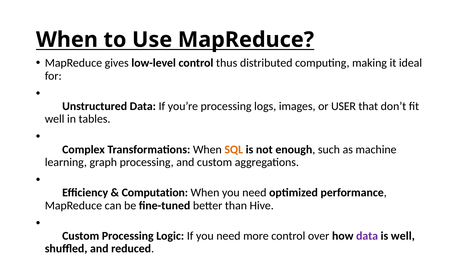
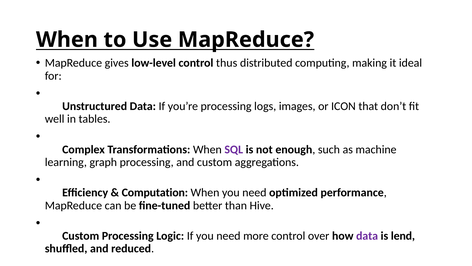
USER: USER -> ICON (343, 106)
SQL colour: orange -> purple (234, 149)
is well: well -> lend (403, 236)
